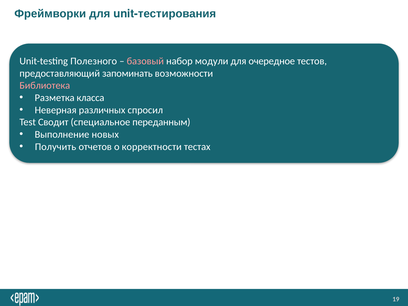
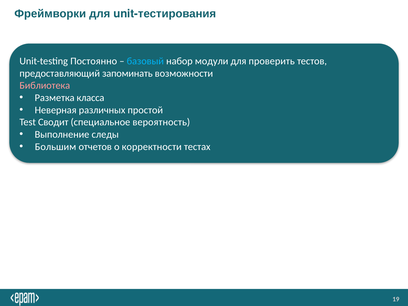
Полезного: Полезного -> Постоянно (94, 61)
базовый colour: pink -> light blue (145, 61)
очередное: очередное -> проверить (272, 61)
спросил: спросил -> простой (145, 110)
переданным: переданным -> вероятность (161, 122)
новых: новых -> следы (105, 135)
Получить: Получить -> Большим (56, 147)
